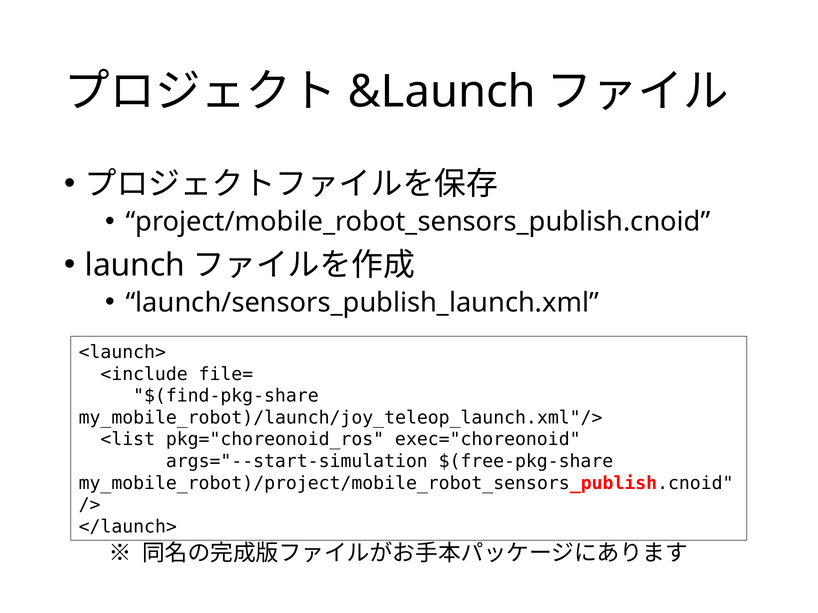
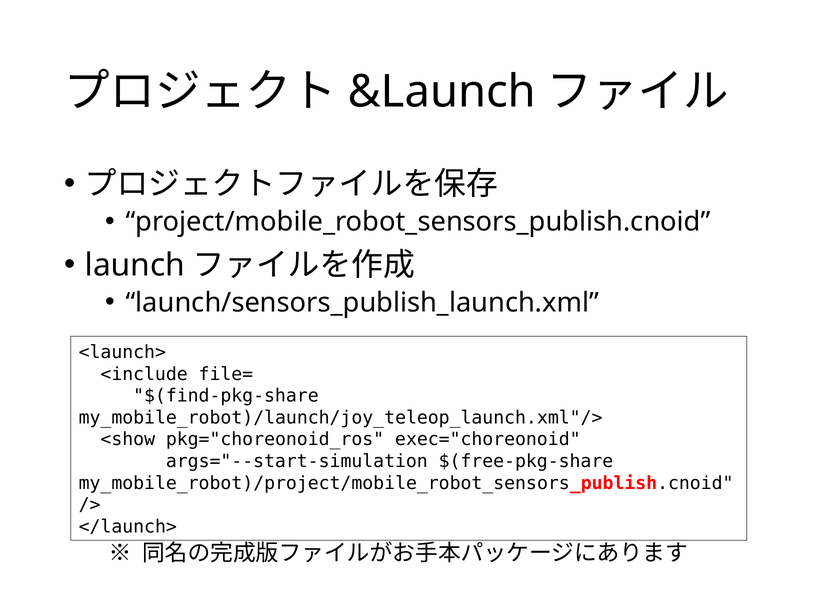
<list: <list -> <show (128, 440)
